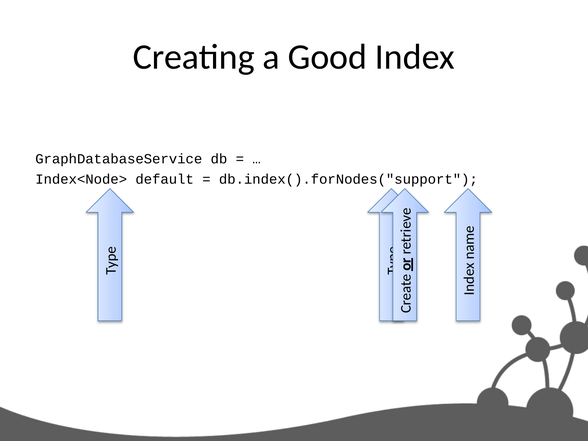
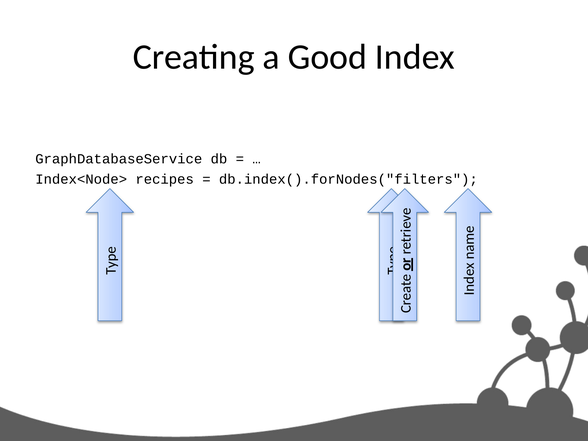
default: default -> recipes (165, 179)
db.index().forNodes("support: db.index().forNodes("support -> db.index().forNodes("filters (348, 179)
